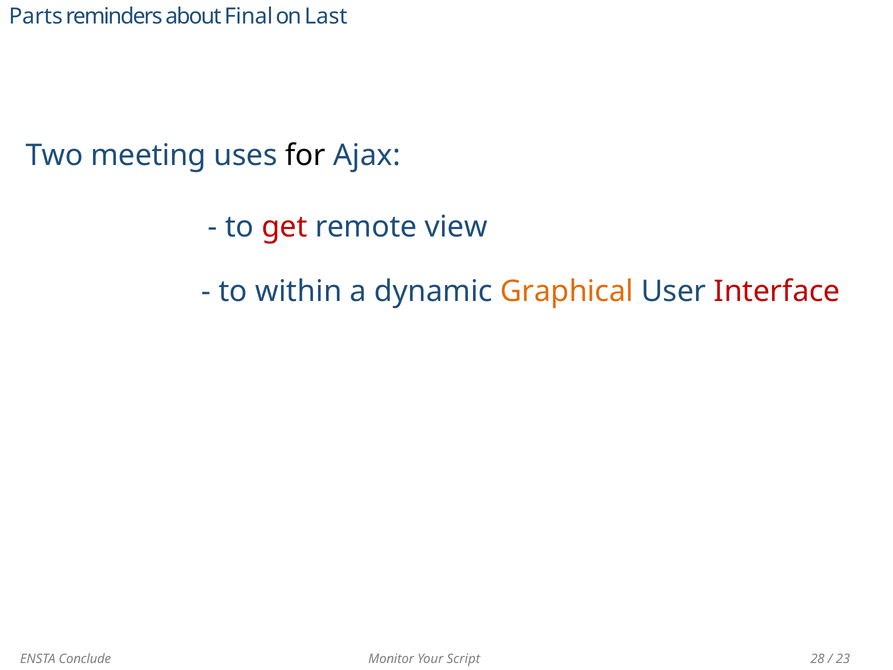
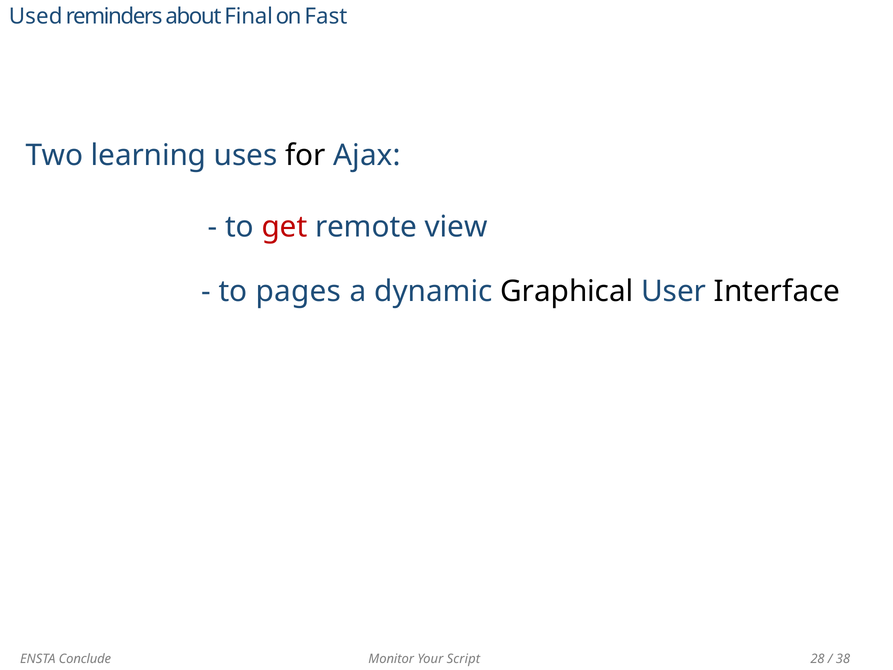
Parts: Parts -> Used (36, 16)
Last: Last -> Fast (326, 16)
meeting: meeting -> learning (148, 155)
within: within -> pages (298, 291)
Graphical colour: orange -> black (567, 291)
Interface colour: red -> black (777, 291)
23: 23 -> 38 (843, 659)
